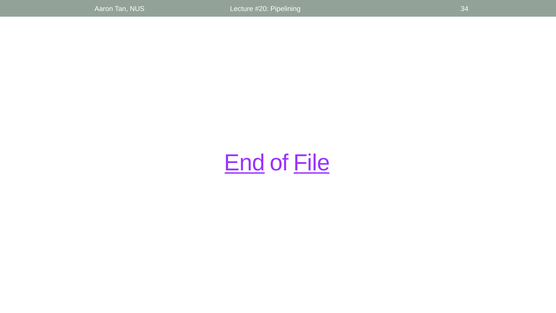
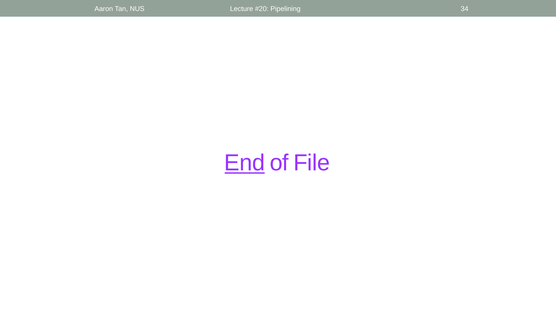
File underline: present -> none (312, 163)
